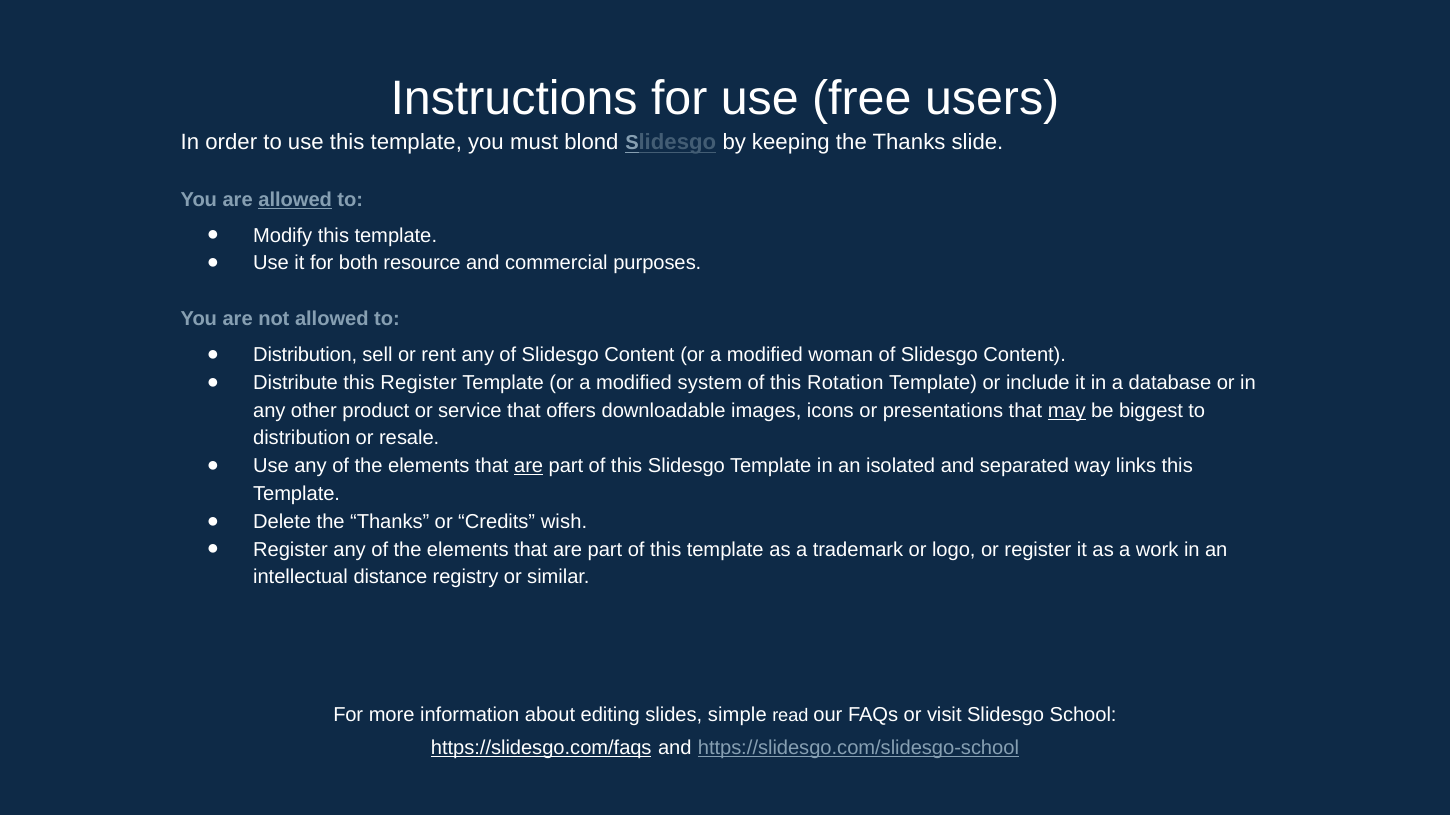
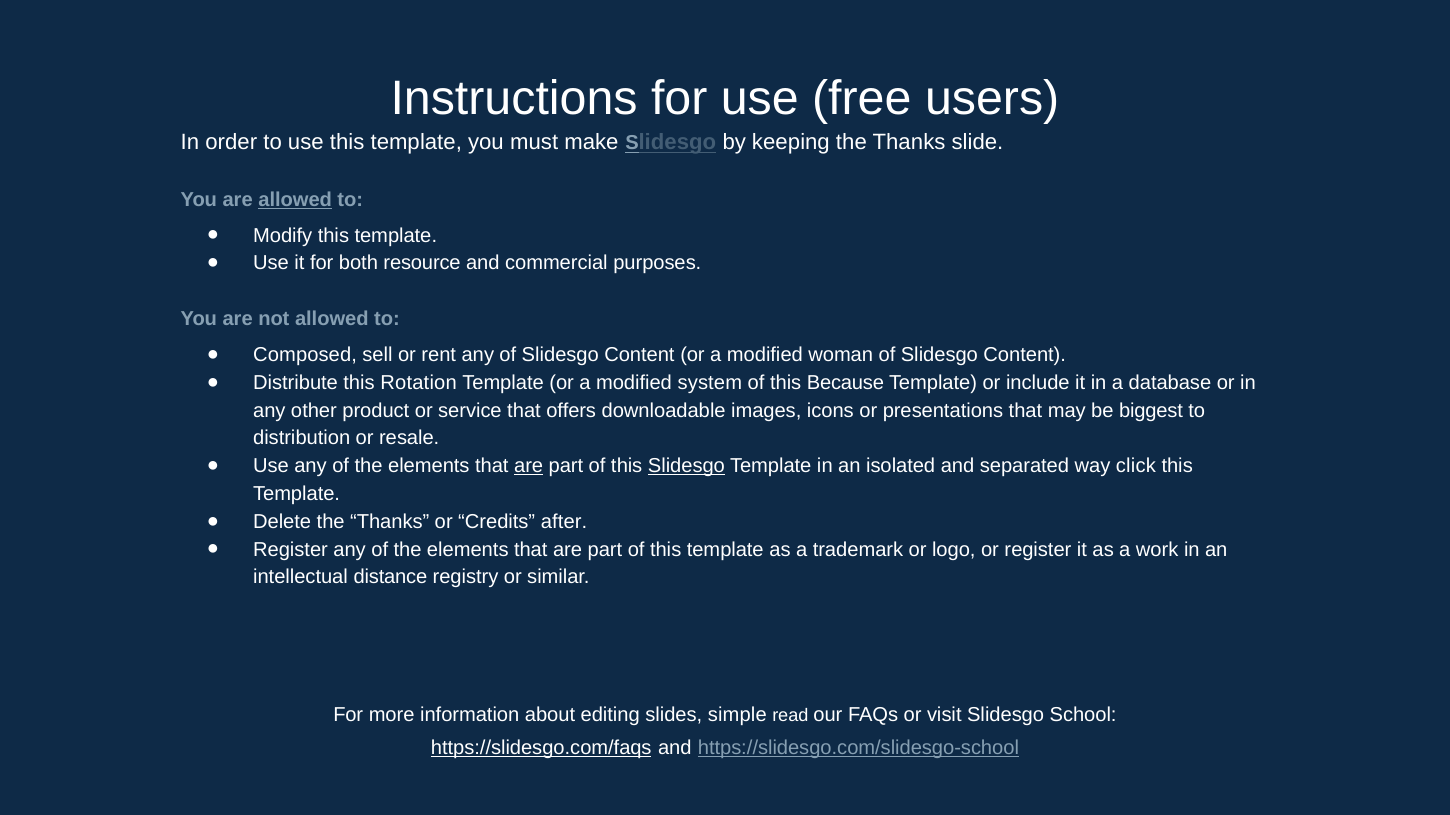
blond: blond -> make (591, 143)
Distribution: Distribution -> Composed (305, 355)
this Register: Register -> Rotation (419, 383)
Rotation: Rotation -> Because (845, 383)
may underline: present -> none (1067, 411)
Slidesgo underline: none -> present (686, 466)
links: links -> click (1136, 466)
wish: wish -> after (564, 522)
